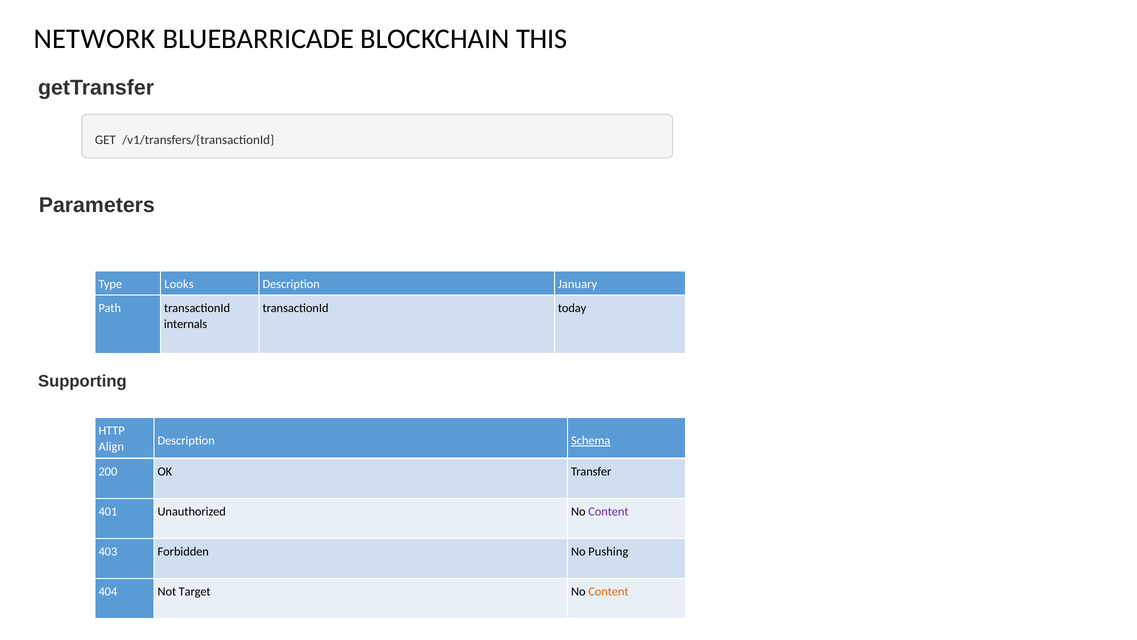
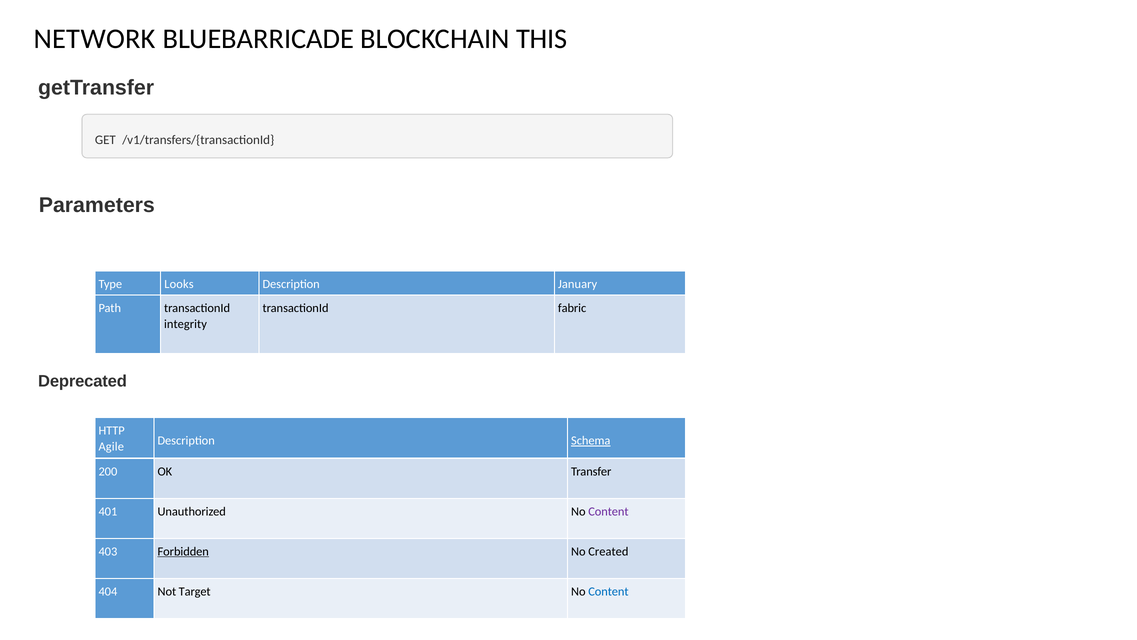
today: today -> fabric (572, 308)
internals: internals -> integrity (186, 324)
Supporting: Supporting -> Deprecated (82, 381)
Align: Align -> Agile (111, 446)
Forbidden underline: none -> present (183, 551)
Pushing: Pushing -> Created (608, 551)
Content colour: orange -> blue (608, 591)
